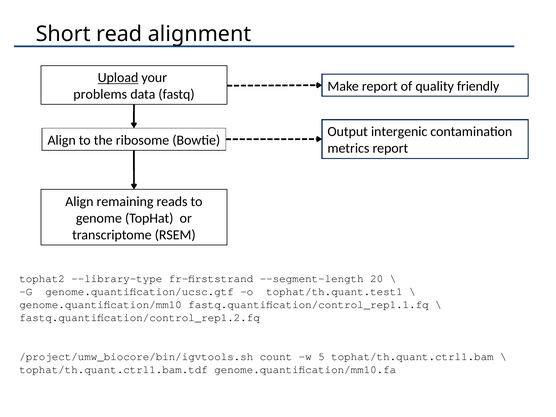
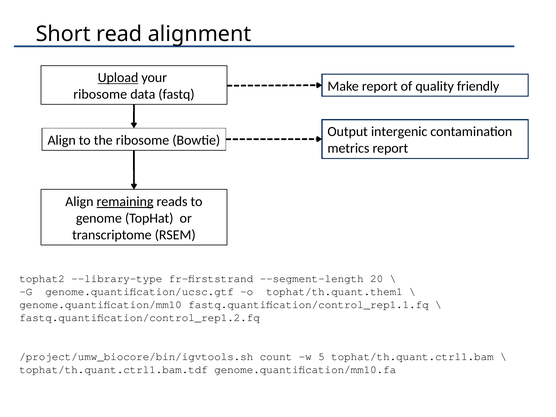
problems: problems -> ribosome (100, 94)
remaining underline: none -> present (125, 201)
tophat/th.quant.test1: tophat/th.quant.test1 -> tophat/th.quant.them1 (334, 292)
